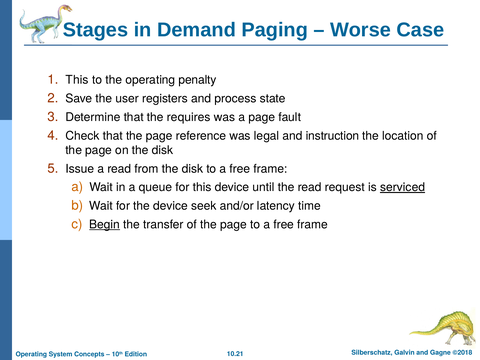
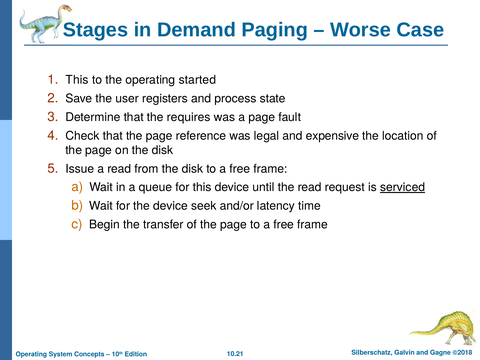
penalty: penalty -> started (197, 80)
instruction: instruction -> expensive (333, 136)
Begin underline: present -> none (105, 225)
